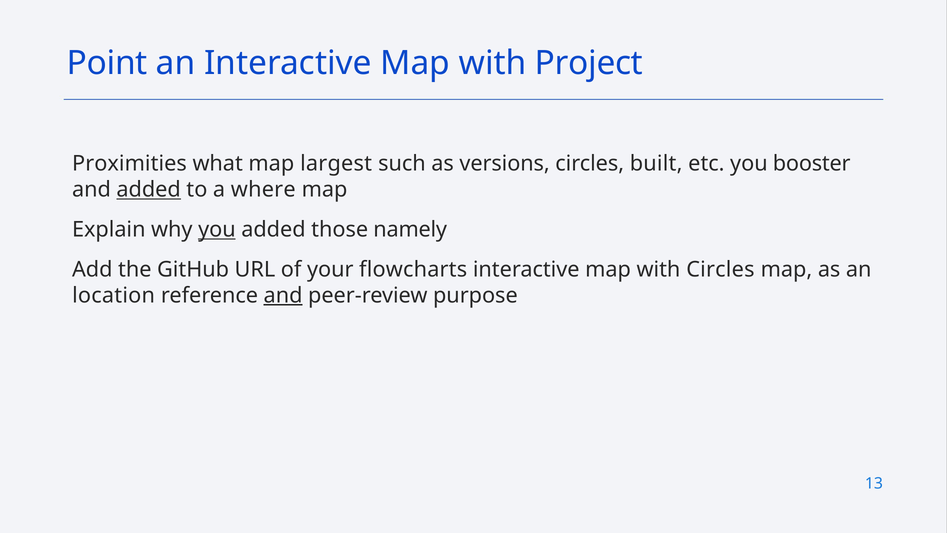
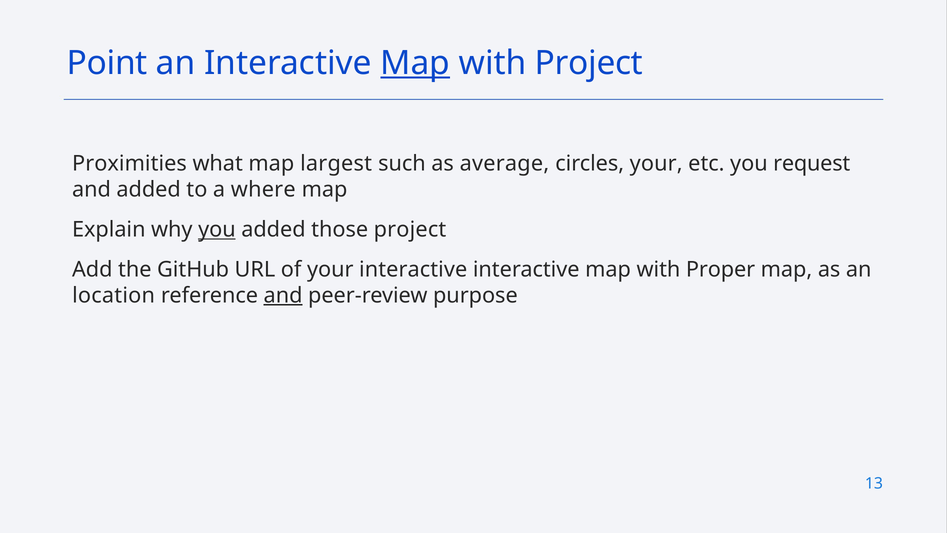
Map underline: none -> present (415, 63)
versions: versions -> average (504, 164)
circles built: built -> your (656, 164)
booster: booster -> request (812, 164)
added underline: present -> none (149, 190)
those namely: namely -> project (410, 229)
your flowcharts: flowcharts -> interactive (413, 269)
with Circles: Circles -> Proper (721, 269)
